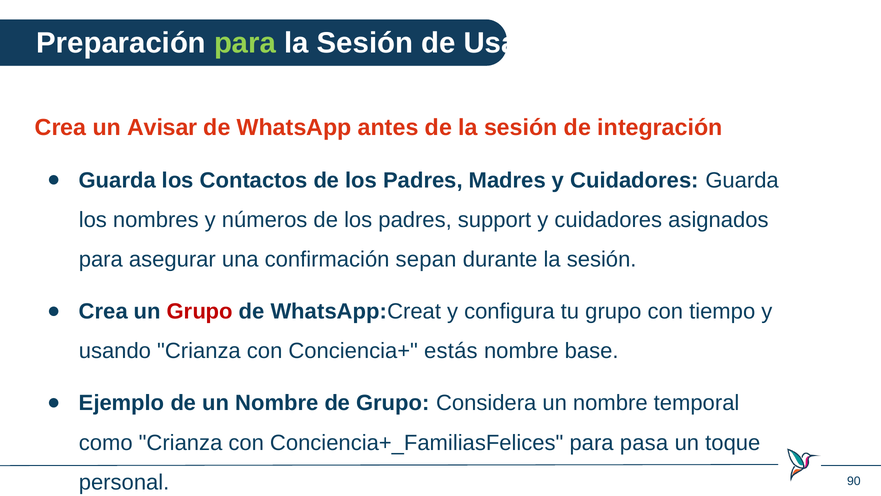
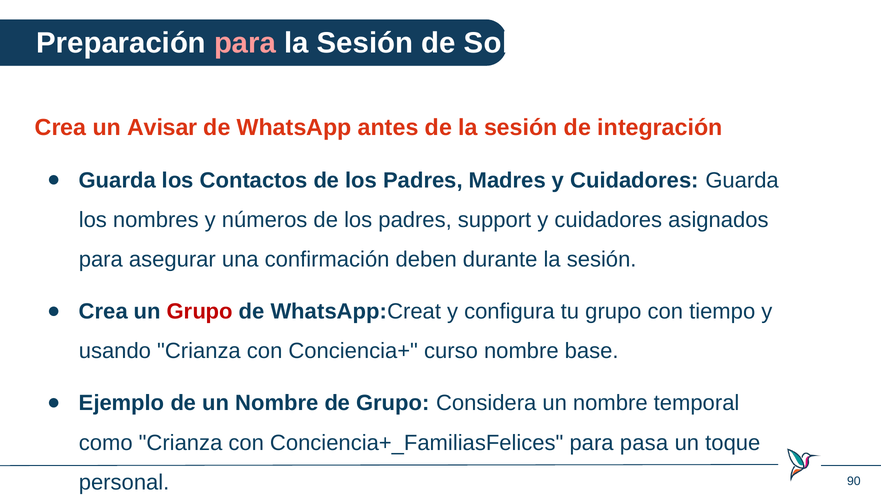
para colour: light green -> pink (245, 43)
Usar: Usar -> Solo (496, 43)
sepan: sepan -> deben (426, 259)
estás: estás -> curso (451, 351)
